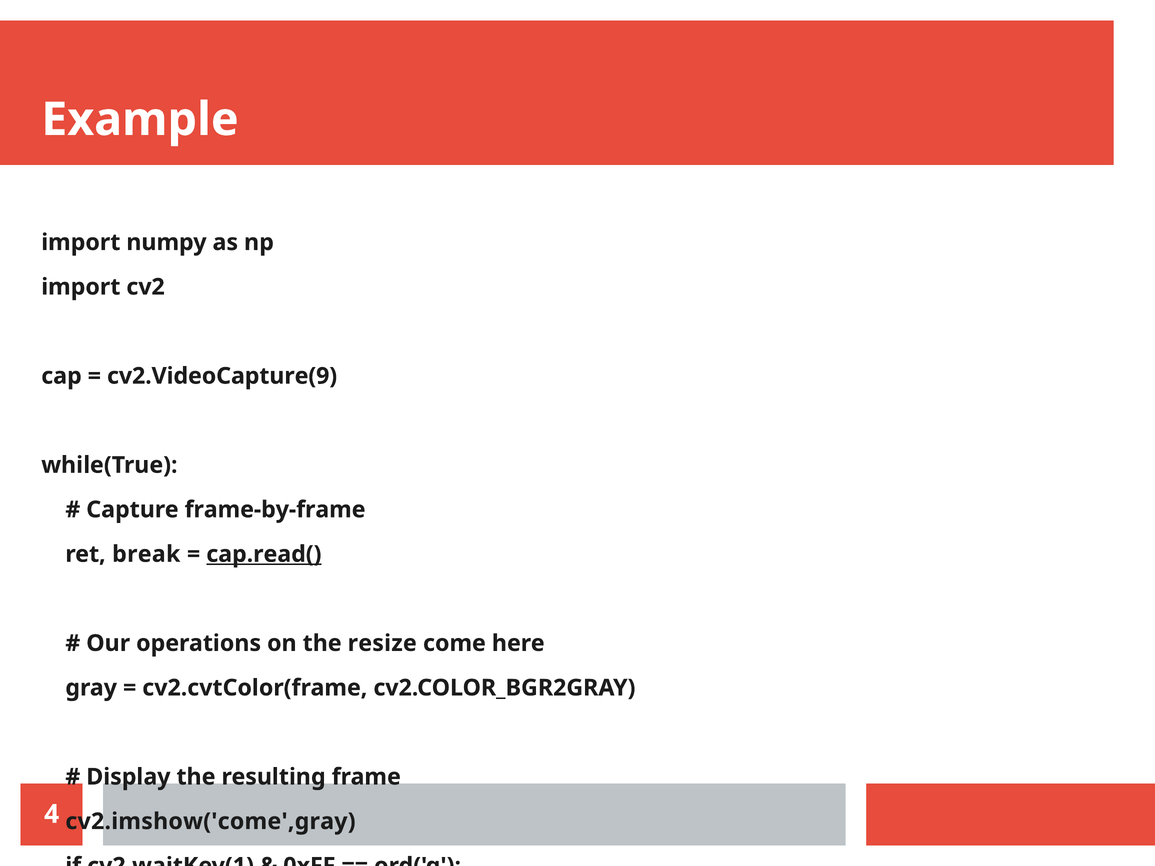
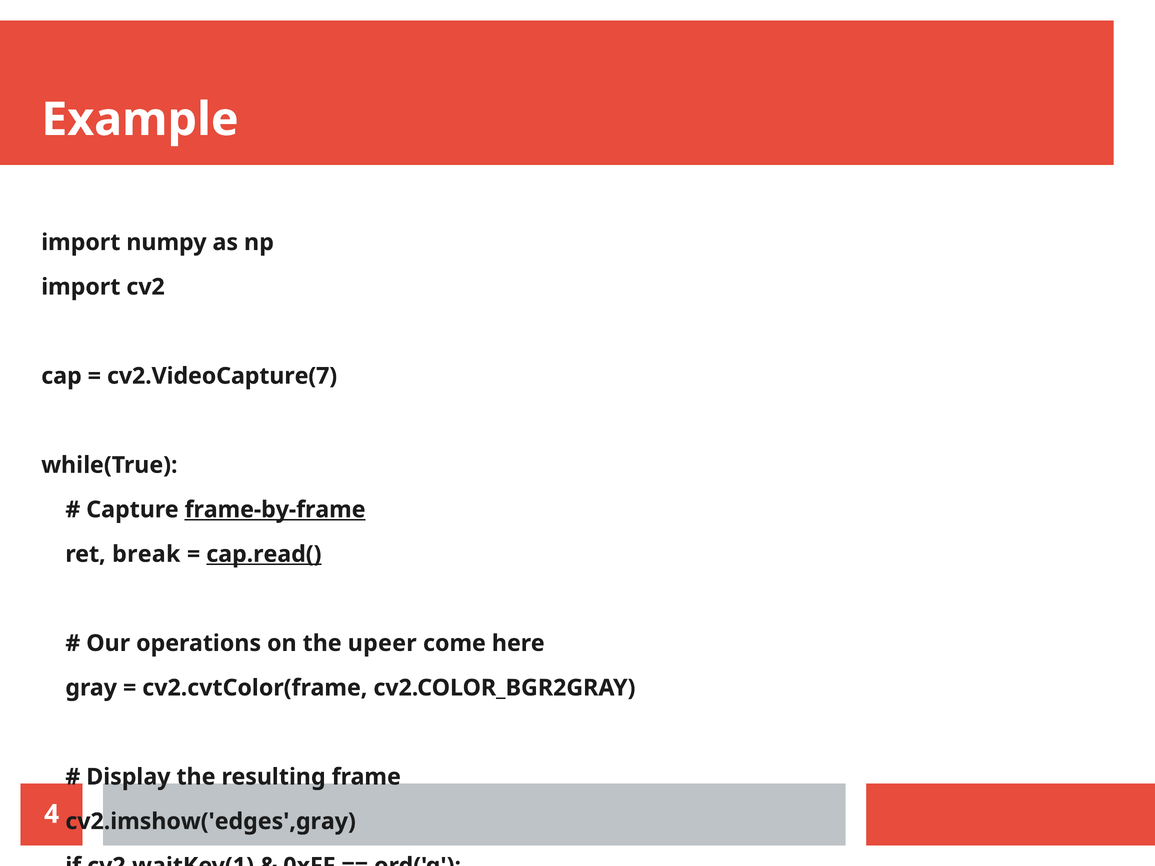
cv2.VideoCapture(9: cv2.VideoCapture(9 -> cv2.VideoCapture(7 (222, 376)
frame-by-frame underline: none -> present (275, 510)
resize: resize -> upeer (382, 643)
cv2.imshow('come',gray: cv2.imshow('come',gray -> cv2.imshow('edges',gray (211, 822)
